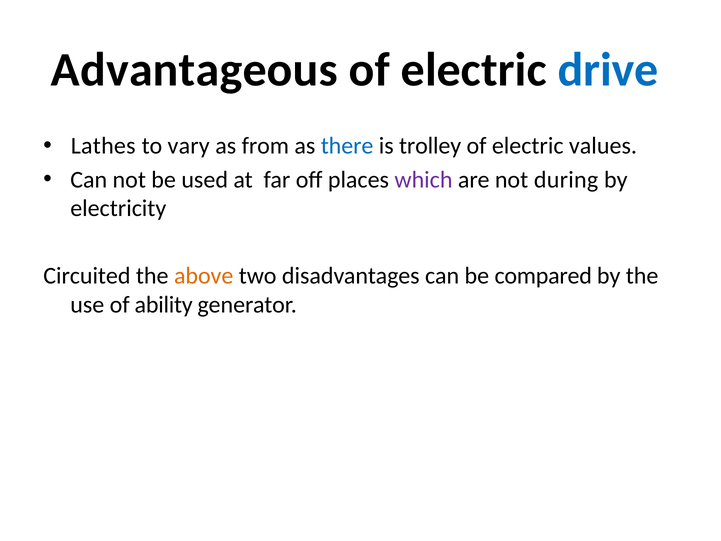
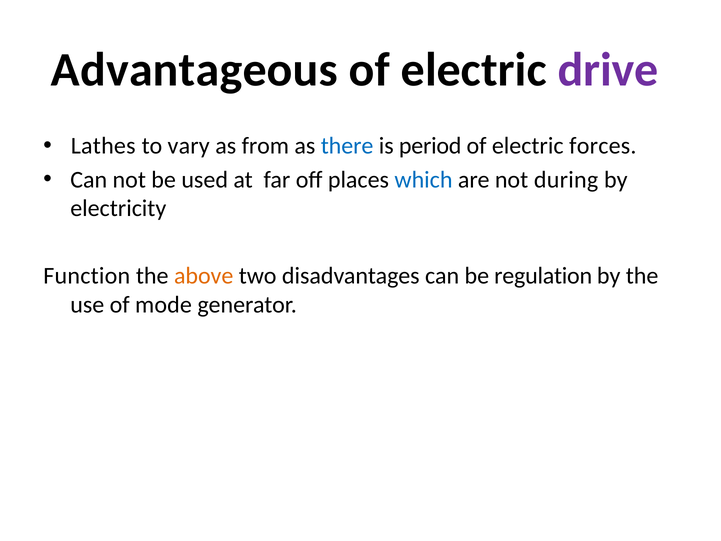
drive colour: blue -> purple (608, 70)
trolley: trolley -> period (430, 146)
values: values -> forces (603, 146)
which colour: purple -> blue (423, 180)
Circuited: Circuited -> Function (87, 276)
compared: compared -> regulation (543, 276)
ability: ability -> mode (163, 304)
